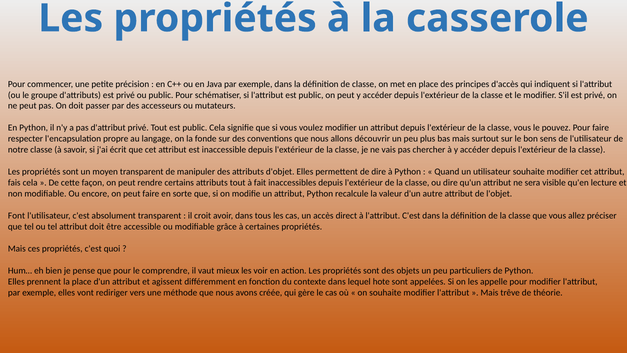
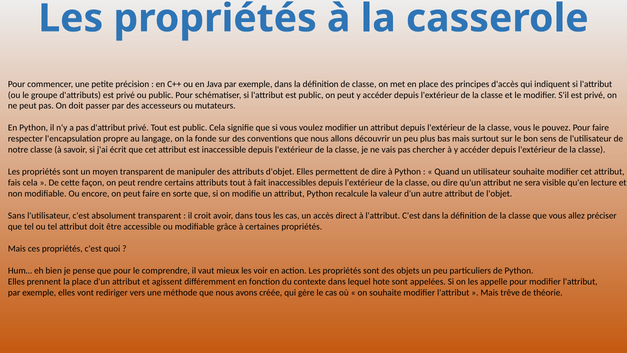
Font: Font -> Sans (17, 216)
